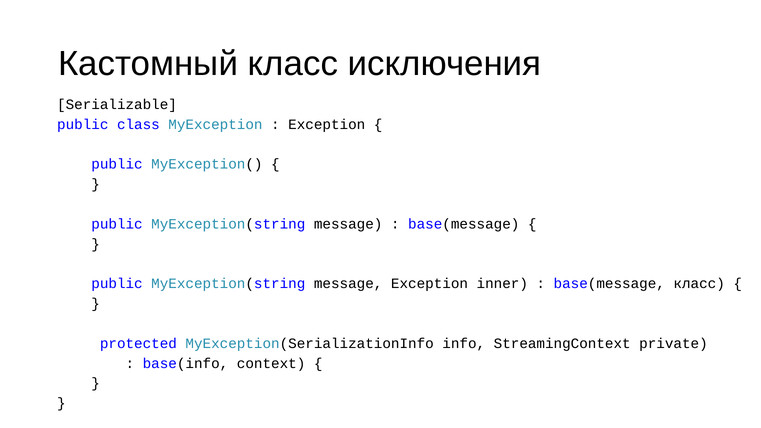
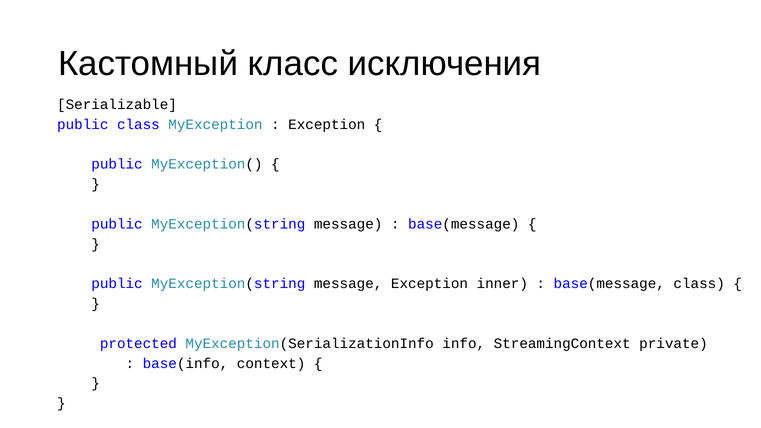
base(message класс: класс -> class (699, 284)
